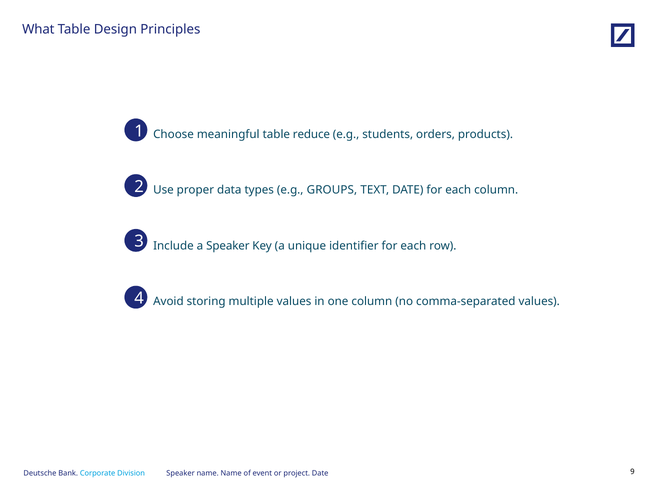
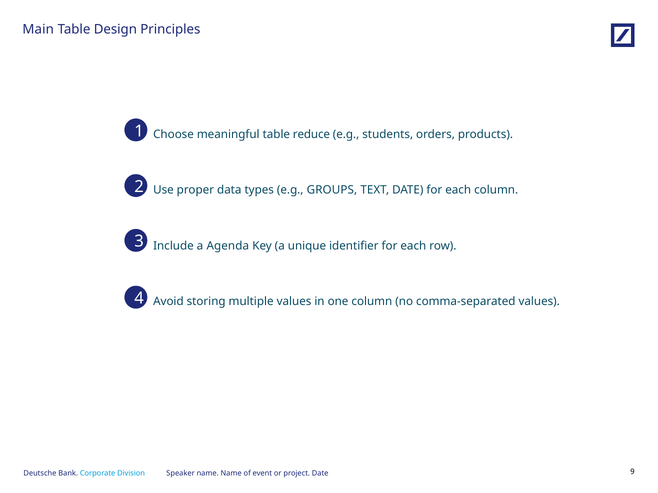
What: What -> Main (38, 29)
a Speaker: Speaker -> Agenda (228, 246)
